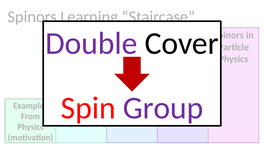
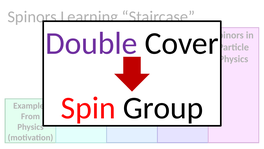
Group colour: purple -> black (163, 108)
